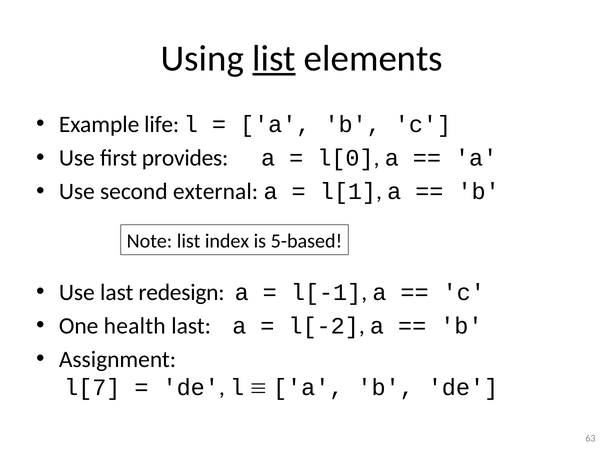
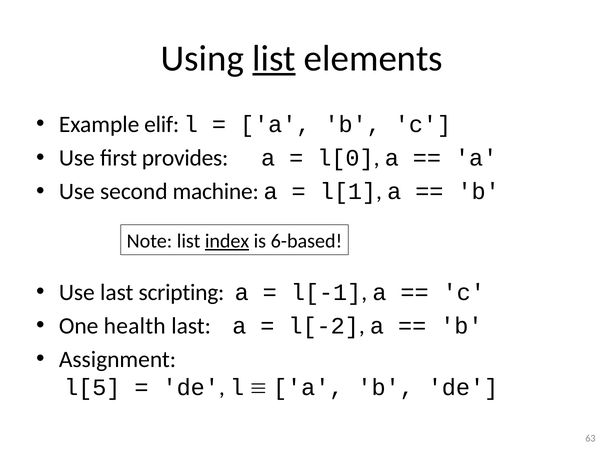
life: life -> elif (162, 124)
external: external -> machine (216, 192)
index underline: none -> present (227, 241)
5-based: 5-based -> 6-based (306, 241)
redesign: redesign -> scripting (181, 292)
l[7: l[7 -> l[5 (92, 388)
